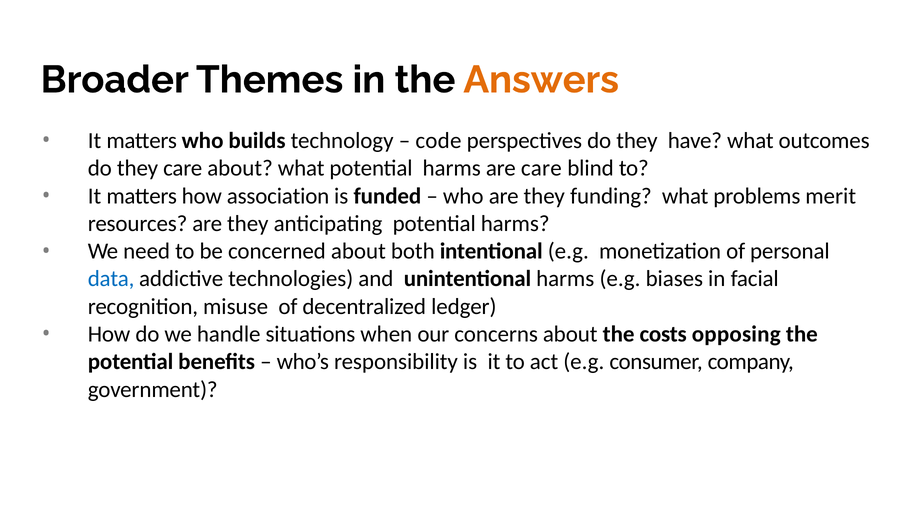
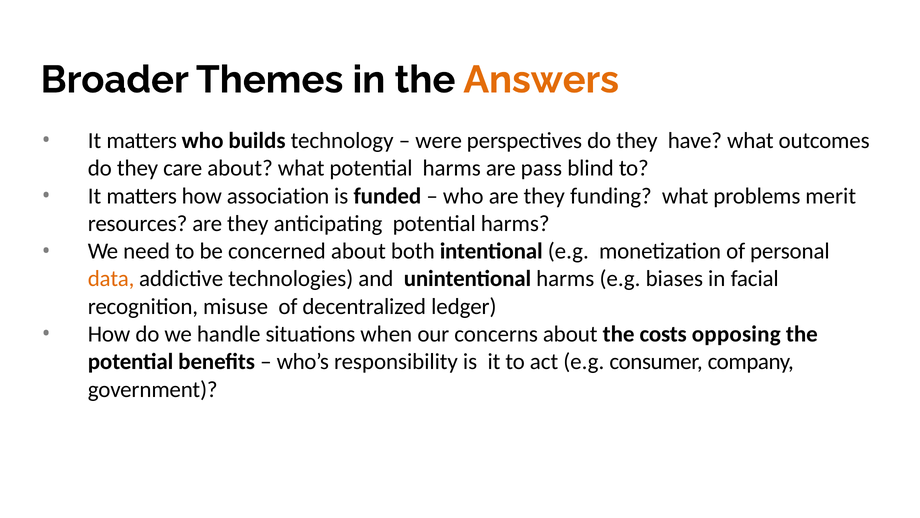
code: code -> were (439, 141)
are care: care -> pass (541, 168)
data colour: blue -> orange (111, 279)
